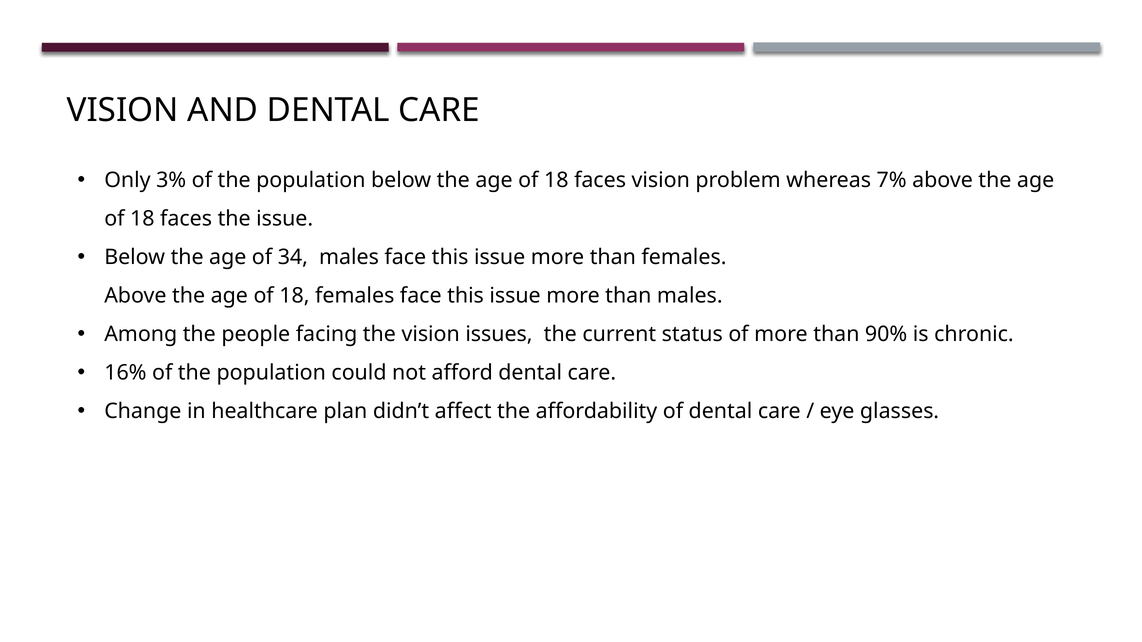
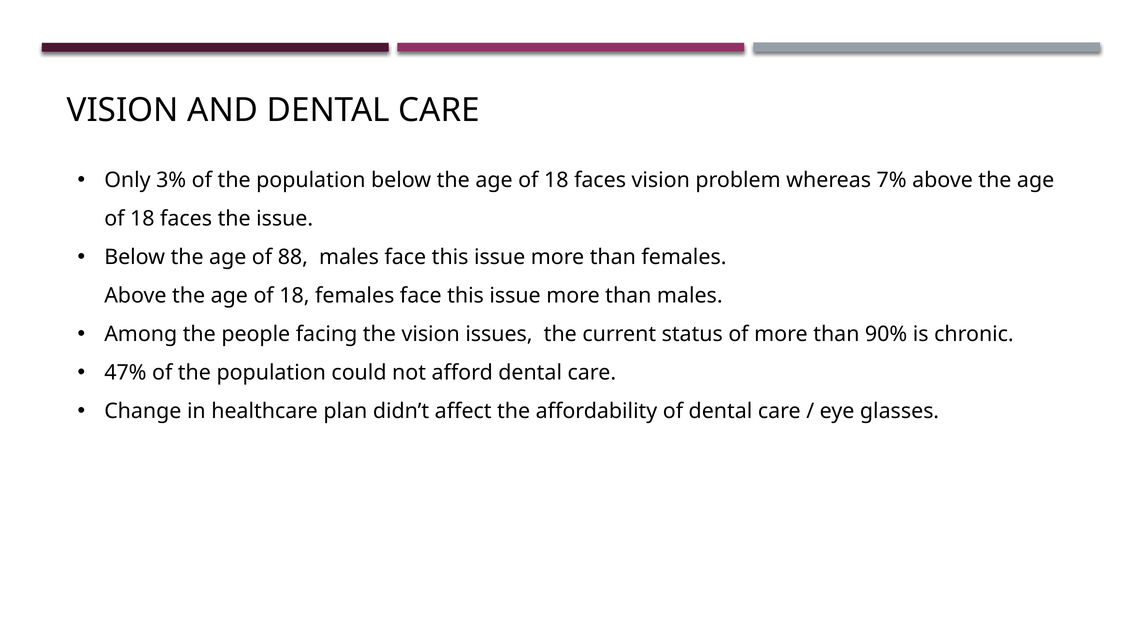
34: 34 -> 88 (293, 257)
16%: 16% -> 47% (125, 373)
